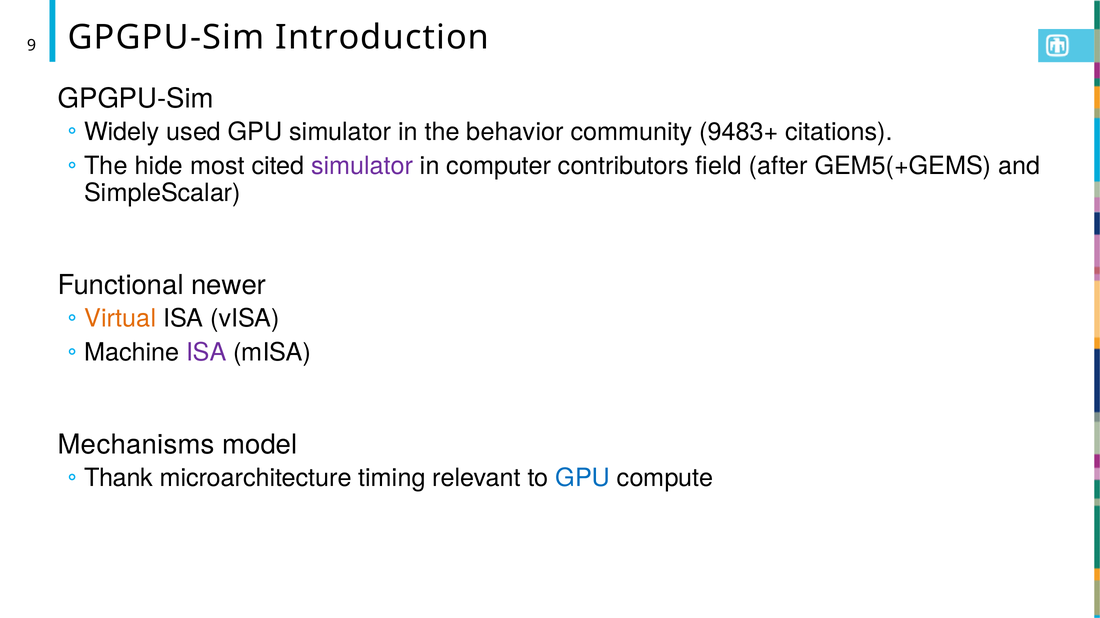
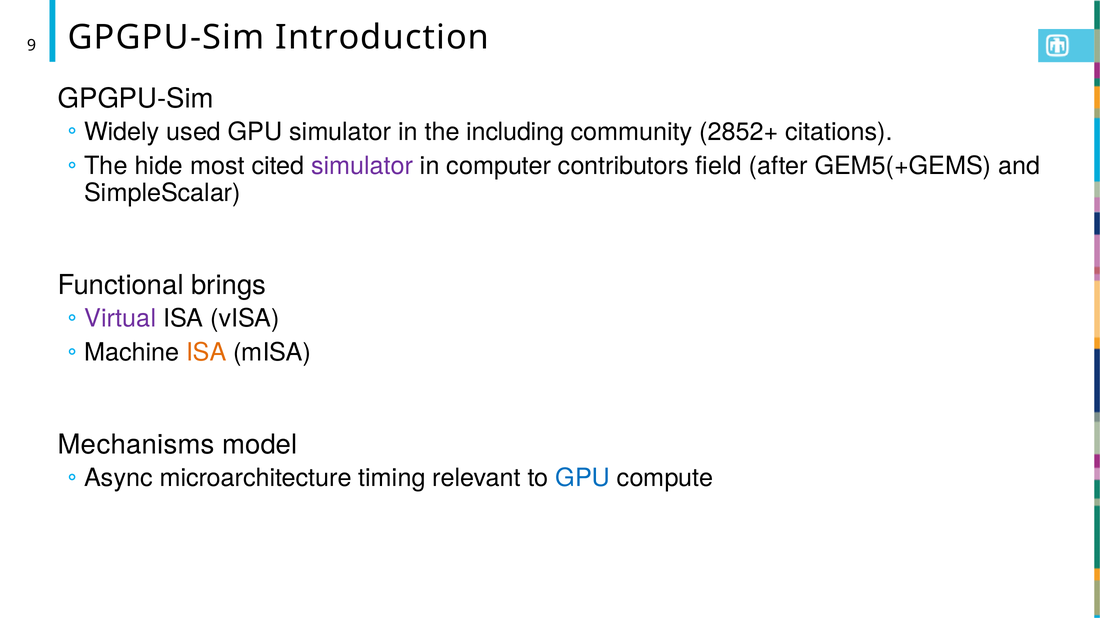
behavior: behavior -> including (515, 132)
9483+: 9483+ -> 2852+ (739, 132)
newer: newer -> brings (229, 286)
Virtual colour: orange -> purple (120, 319)
ISA colour: purple -> orange (206, 353)
Thank: Thank -> Async (118, 478)
